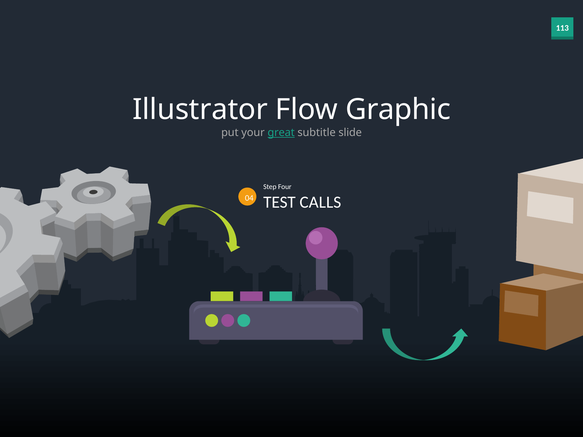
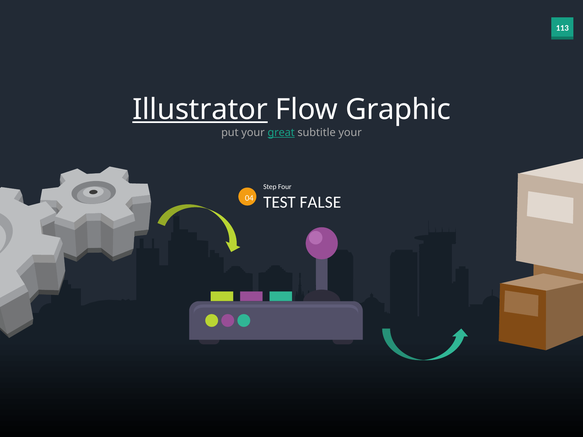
Illustrator underline: none -> present (200, 110)
subtitle slide: slide -> your (350, 133)
CALLS: CALLS -> FALSE (320, 202)
